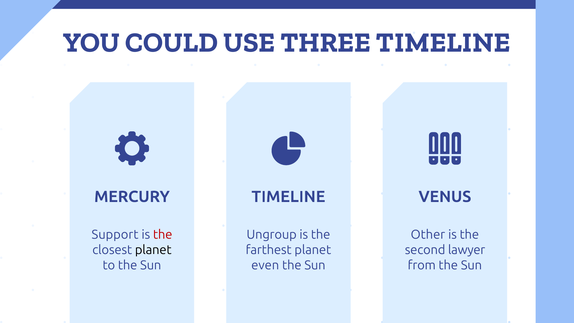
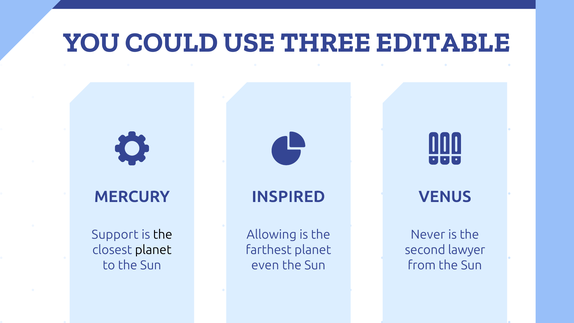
THREE TIMELINE: TIMELINE -> EDITABLE (443, 43)
MERCURY TIMELINE: TIMELINE -> INSPIRED (288, 197)
the colour: red -> black (163, 235)
Ungroup: Ungroup -> Allowing (272, 235)
Other: Other -> Never (428, 235)
